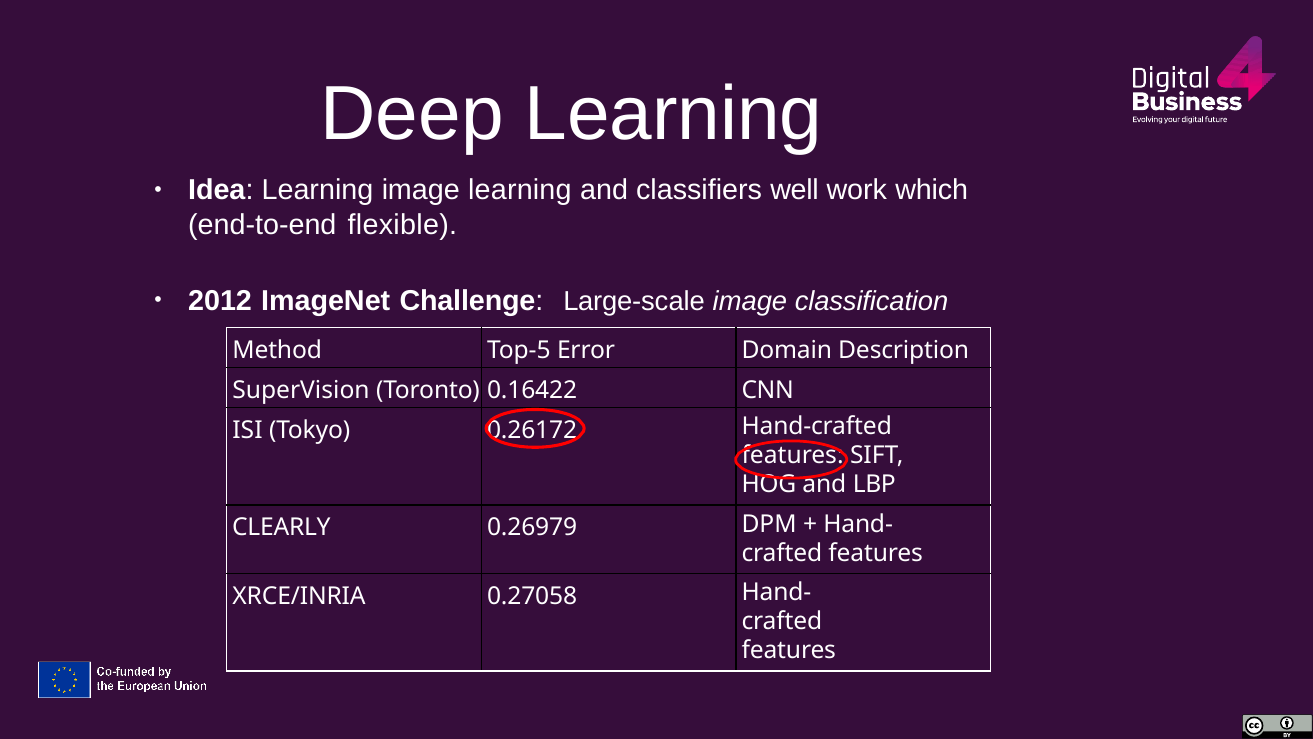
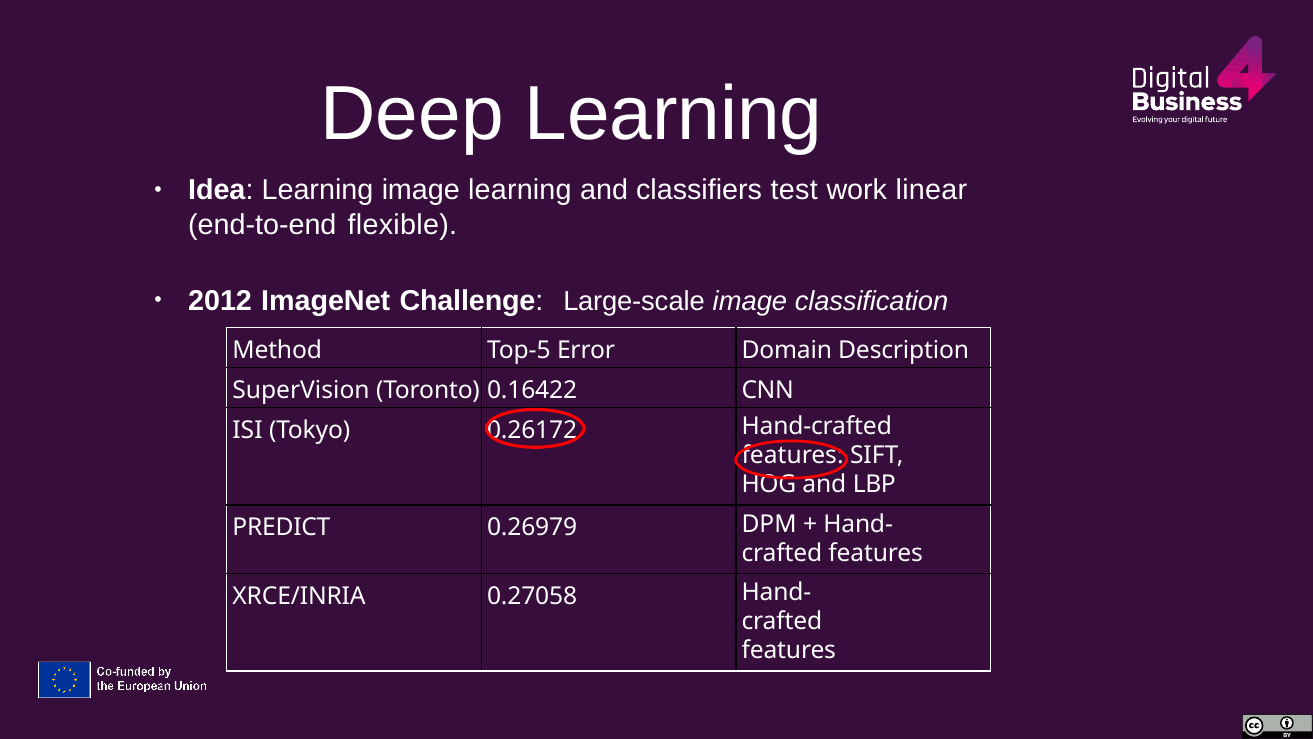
well: well -> test (794, 190)
which: which -> linear (931, 190)
CLEARLY: CLEARLY -> PREDICT (281, 527)
